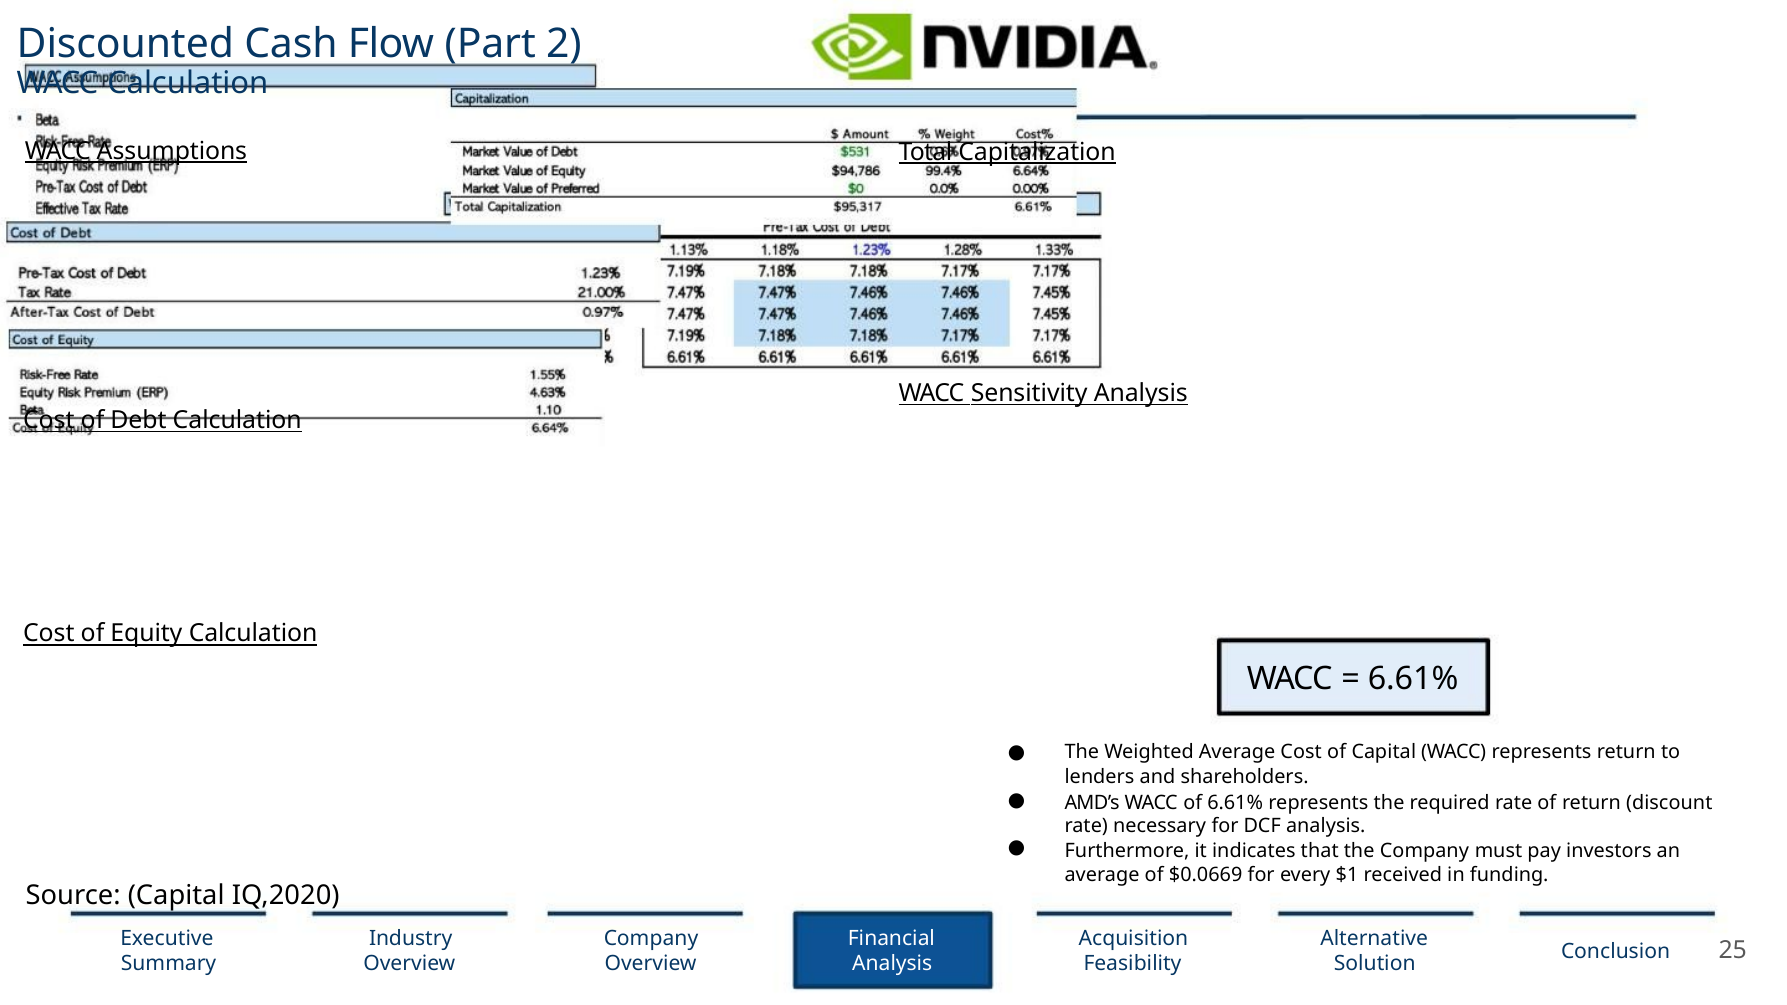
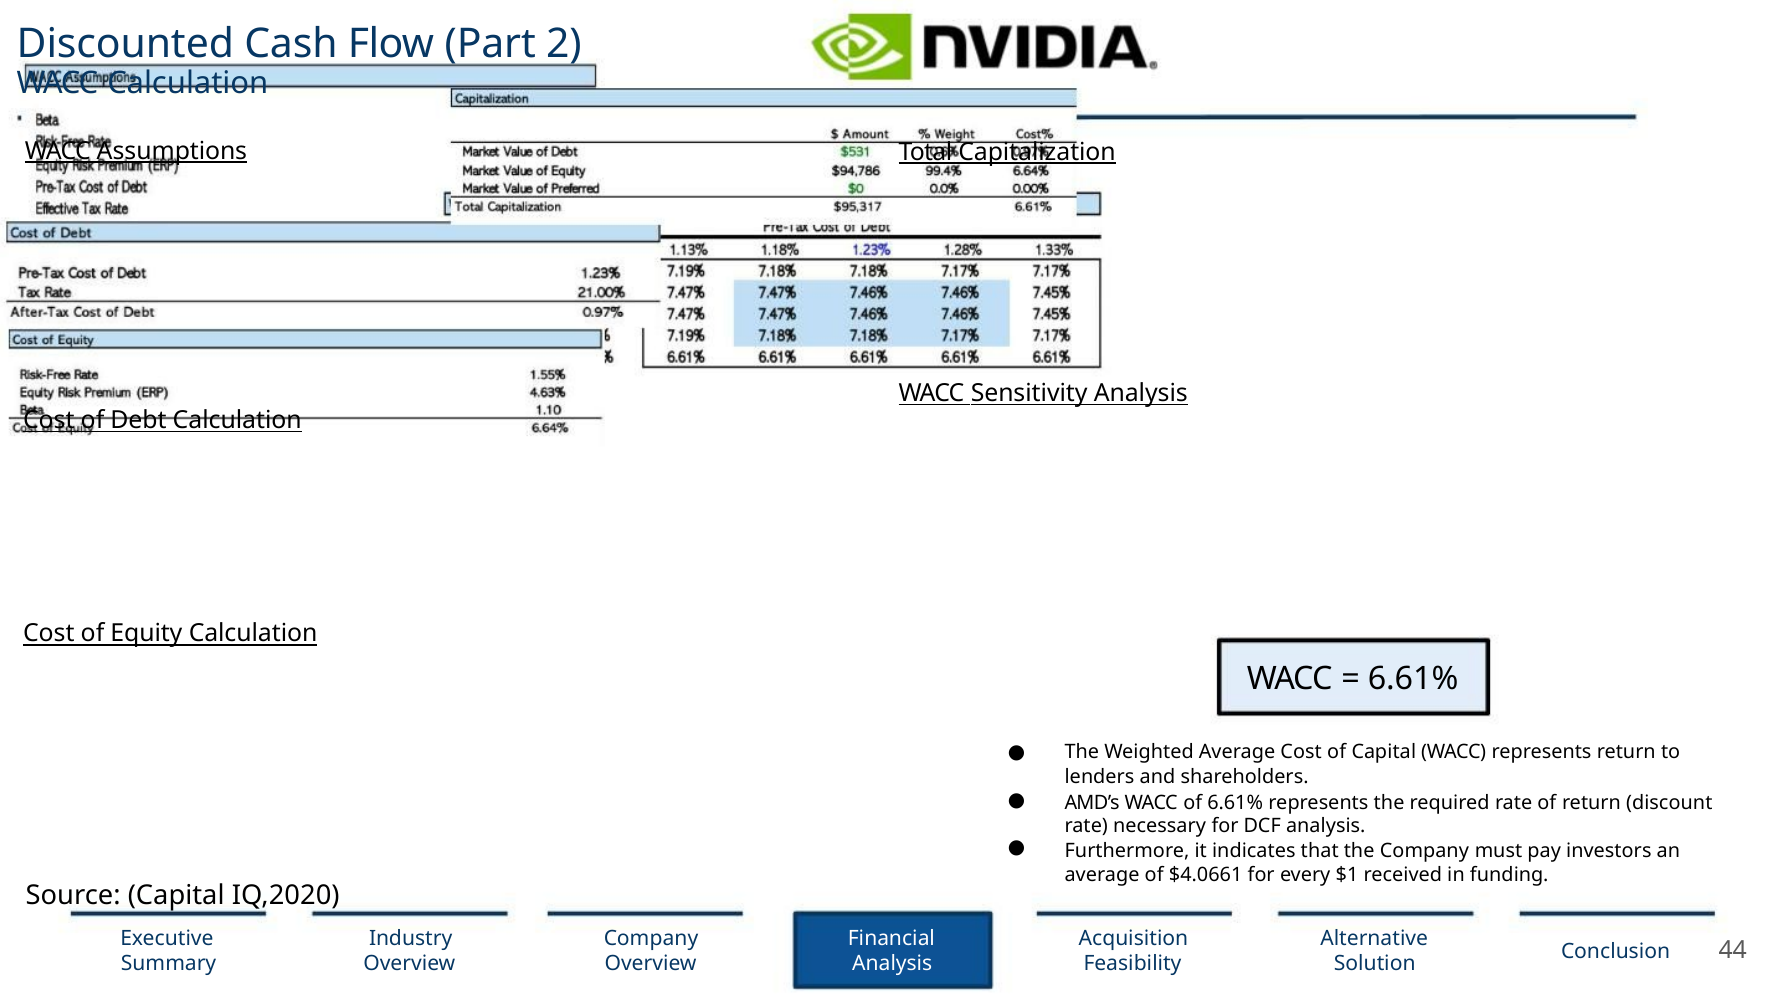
$0.0669: $0.0669 -> $4.0661 (1206, 875)
25: 25 -> 44 (1733, 951)
